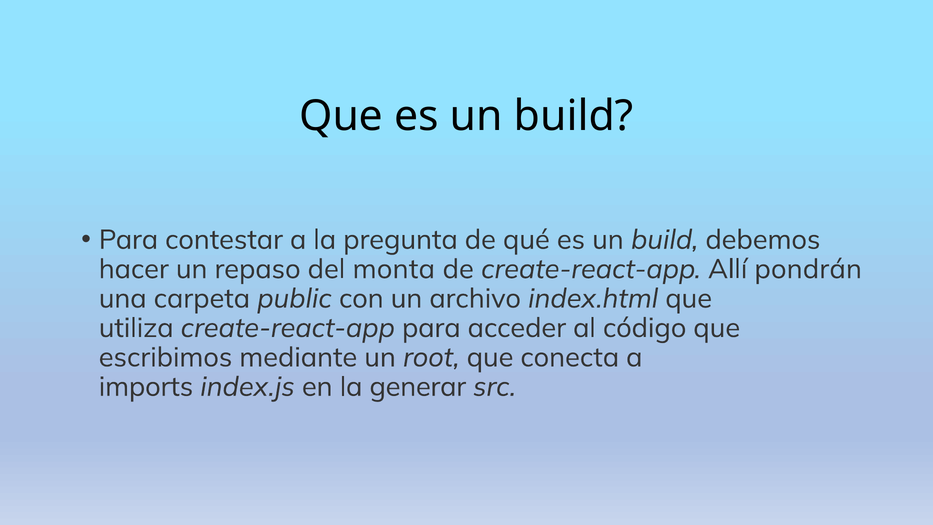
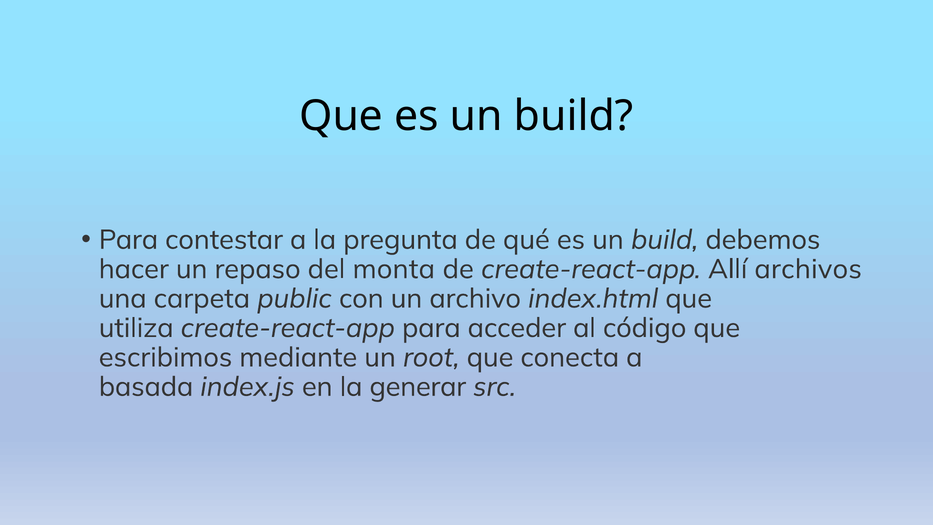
pondrán: pondrán -> archivos (808, 269)
imports: imports -> basada (146, 387)
